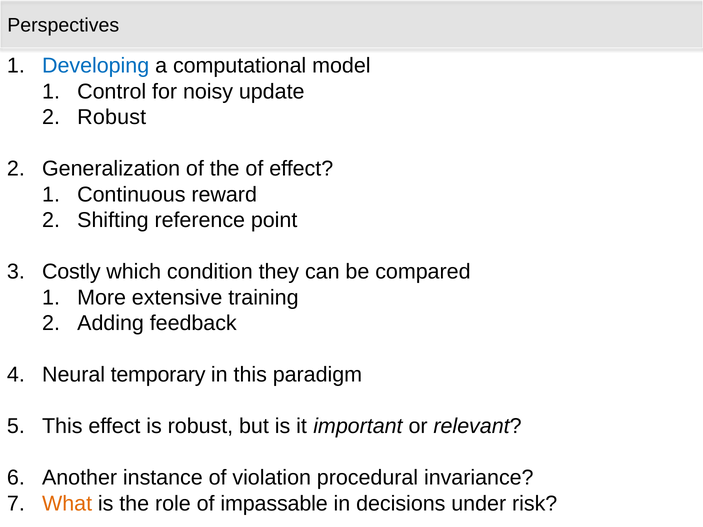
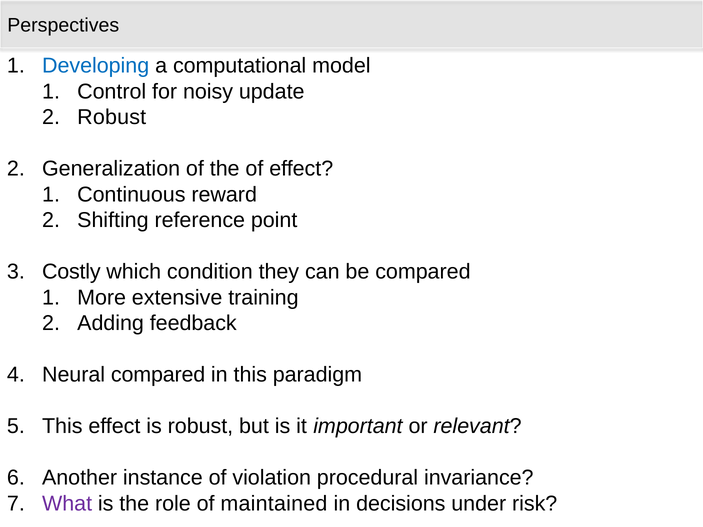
Neural temporary: temporary -> compared (158, 375)
What colour: orange -> purple (67, 504)
impassable: impassable -> maintained (274, 504)
